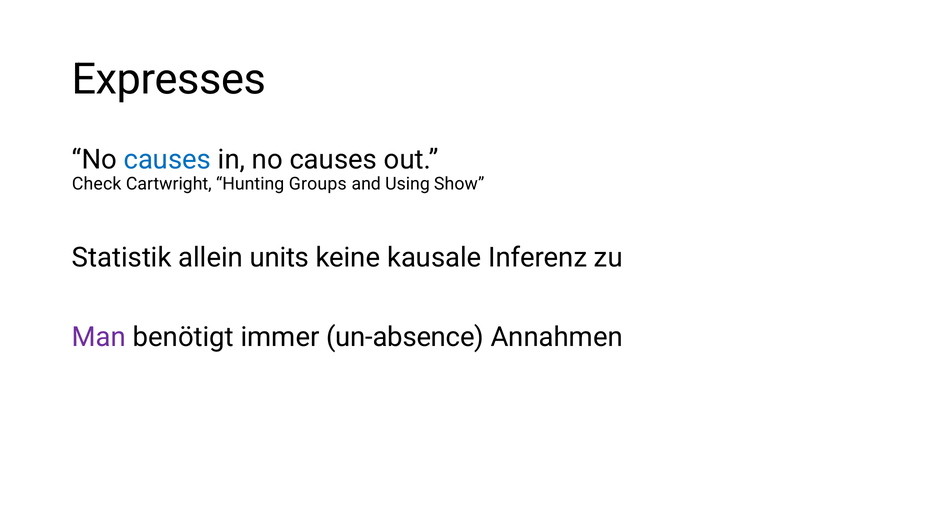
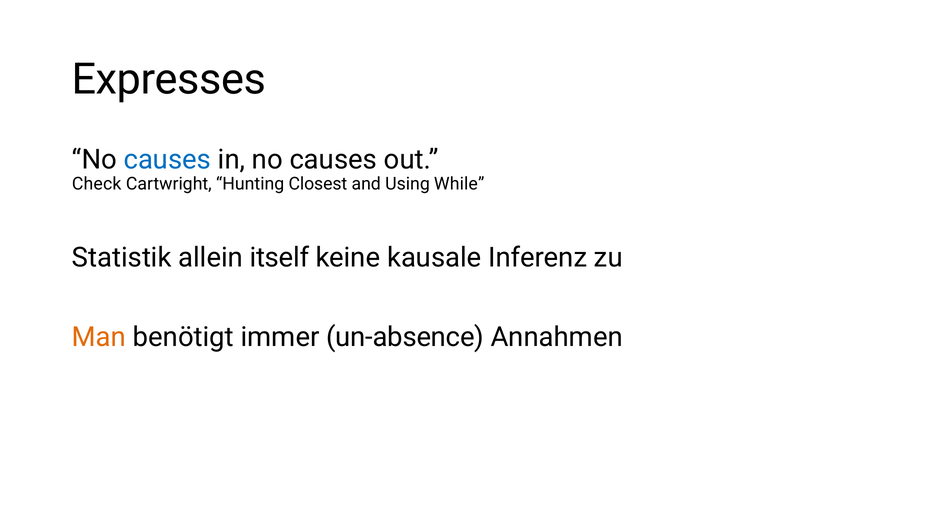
Groups: Groups -> Closest (318, 184)
Show: Show -> While (459, 184)
units: units -> itself (279, 258)
Man colour: purple -> orange (99, 337)
